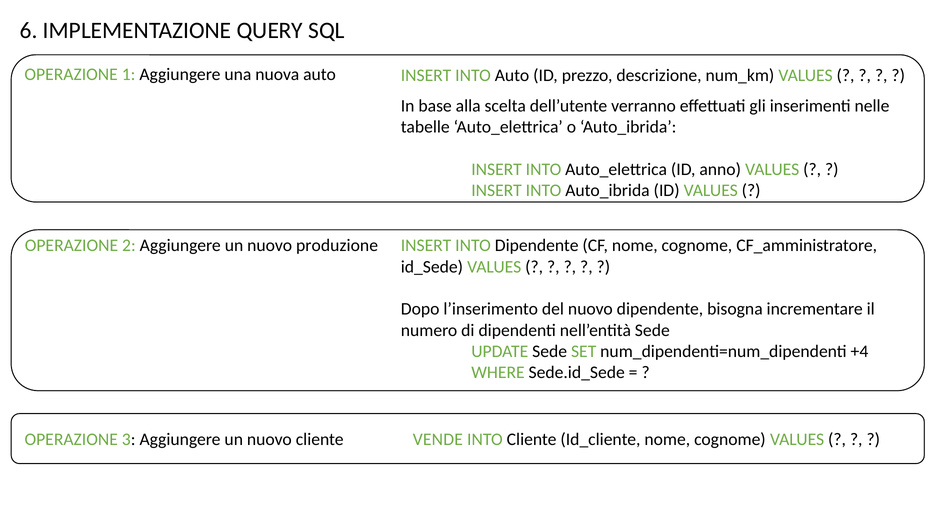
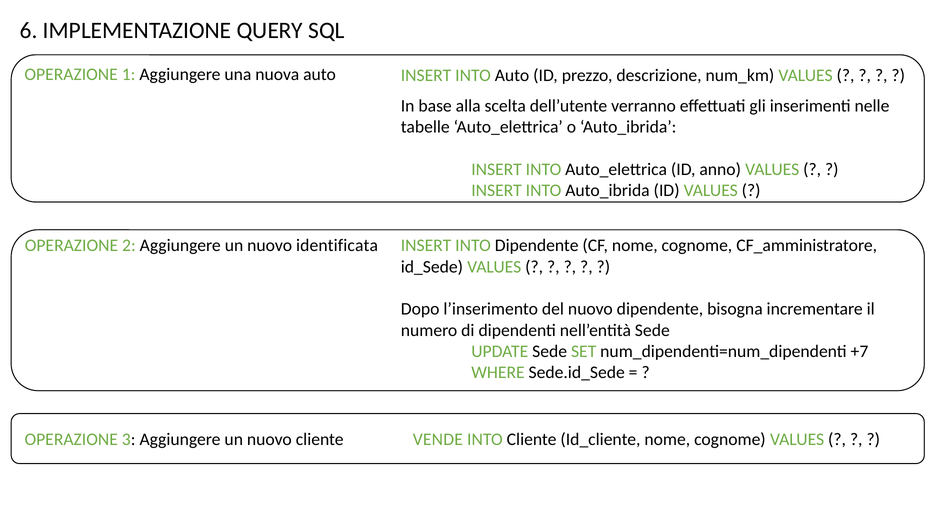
produzione: produzione -> identificata (337, 245)
+4: +4 -> +7 (859, 351)
